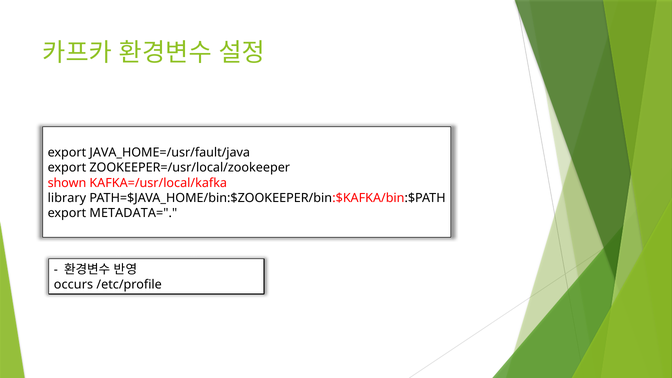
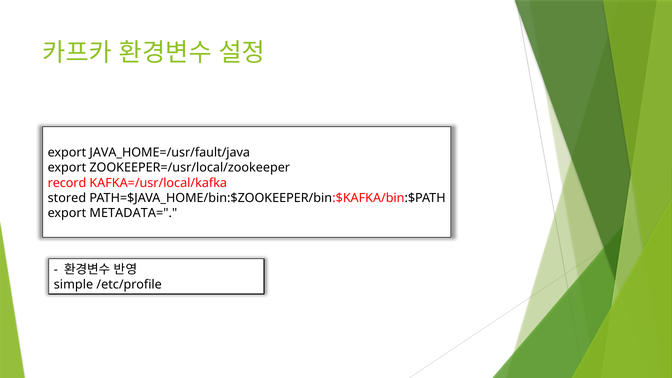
shown: shown -> record (67, 183)
library: library -> stored (67, 198)
occurs: occurs -> simple (73, 285)
